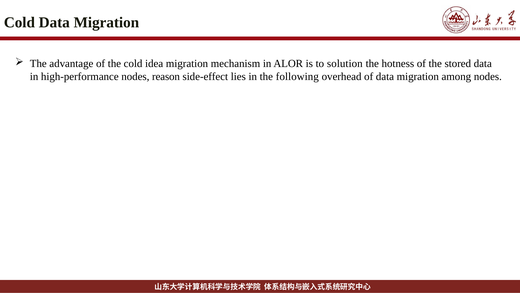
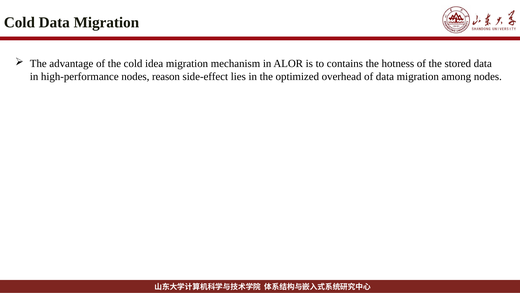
solution: solution -> contains (345, 64)
following: following -> optimized (297, 77)
